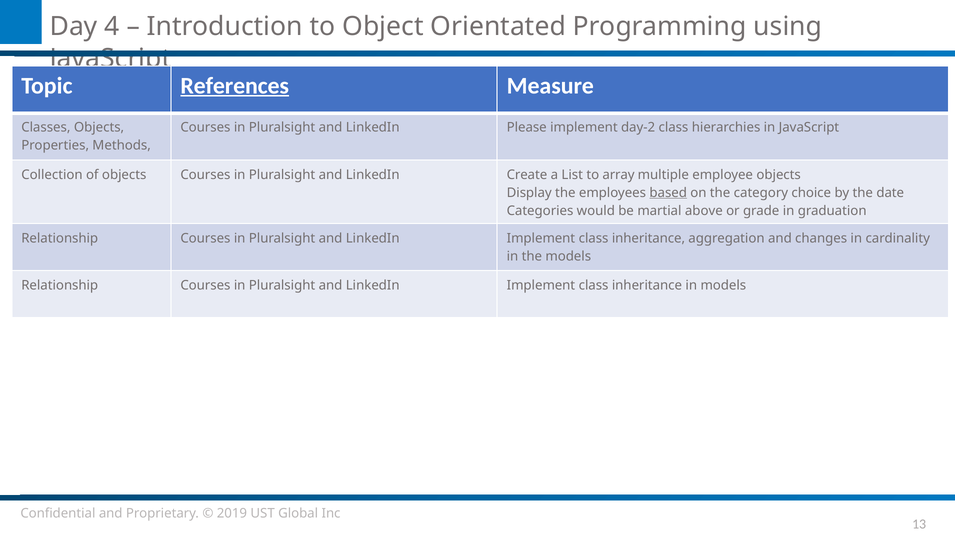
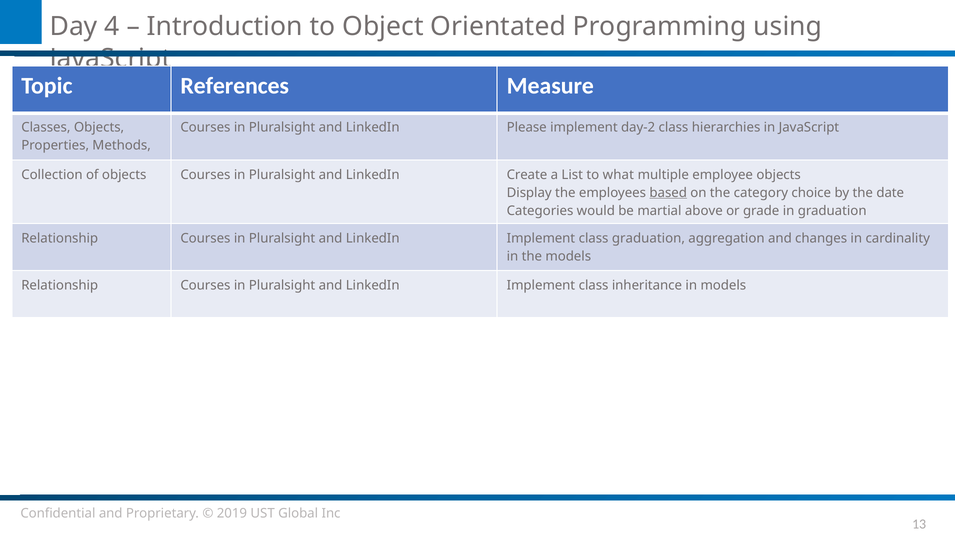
References underline: present -> none (235, 86)
array: array -> what (618, 175)
inheritance: inheritance -> graduation (648, 238)
